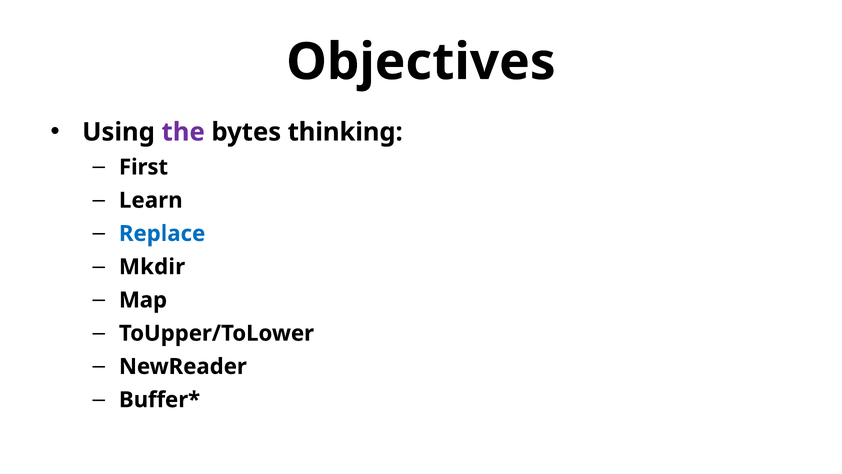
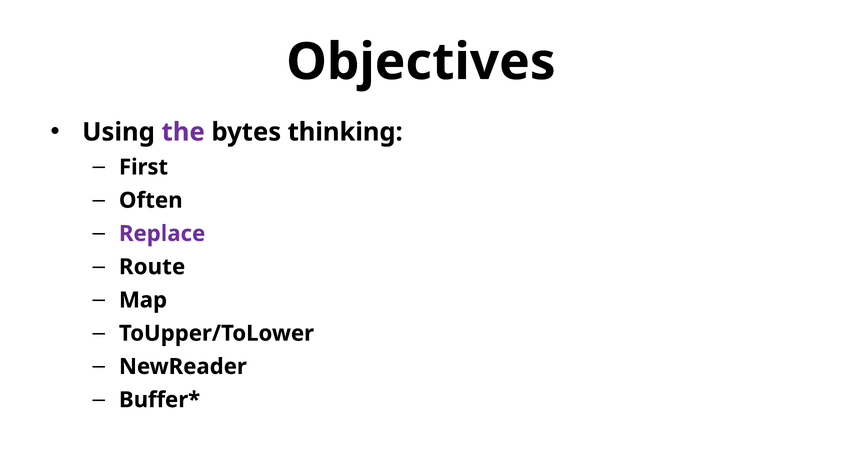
Learn: Learn -> Often (151, 200)
Replace colour: blue -> purple (162, 233)
Mkdir: Mkdir -> Route (152, 267)
